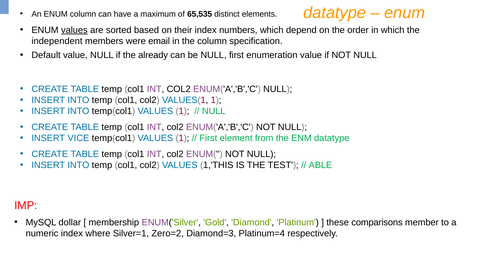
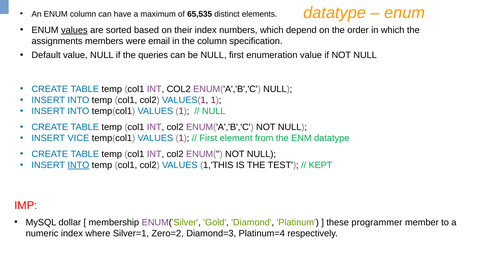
independent: independent -> assignments (57, 41)
already: already -> queries (153, 55)
INTO underline: none -> present (78, 165)
ABLE: ABLE -> KEPT (321, 165)
comparisons: comparisons -> programmer (377, 222)
